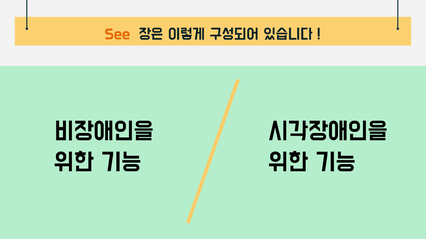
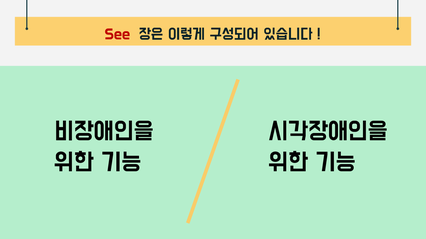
See colour: orange -> red (117, 34)
